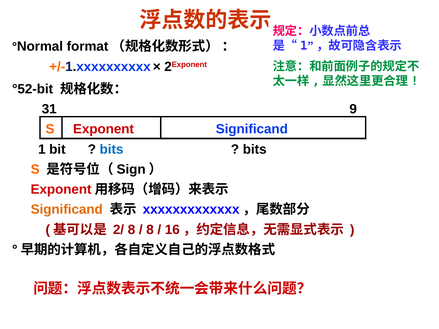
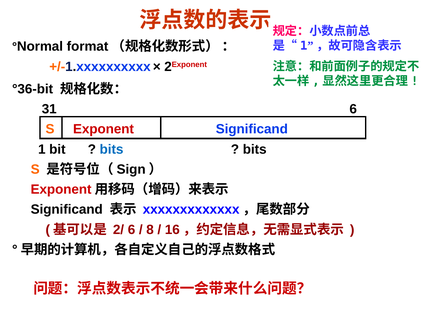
°52-bit: °52-bit -> °36-bit (33, 89)
31 9: 9 -> 6 (353, 109)
Significand colour: orange -> black (67, 210)
2/ 8: 8 -> 6 (131, 230)
